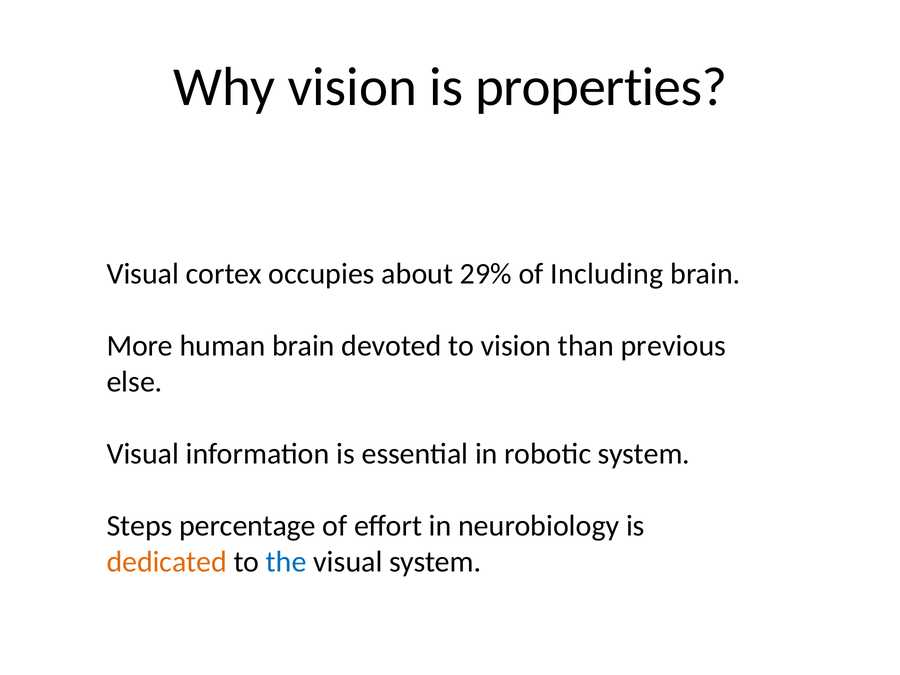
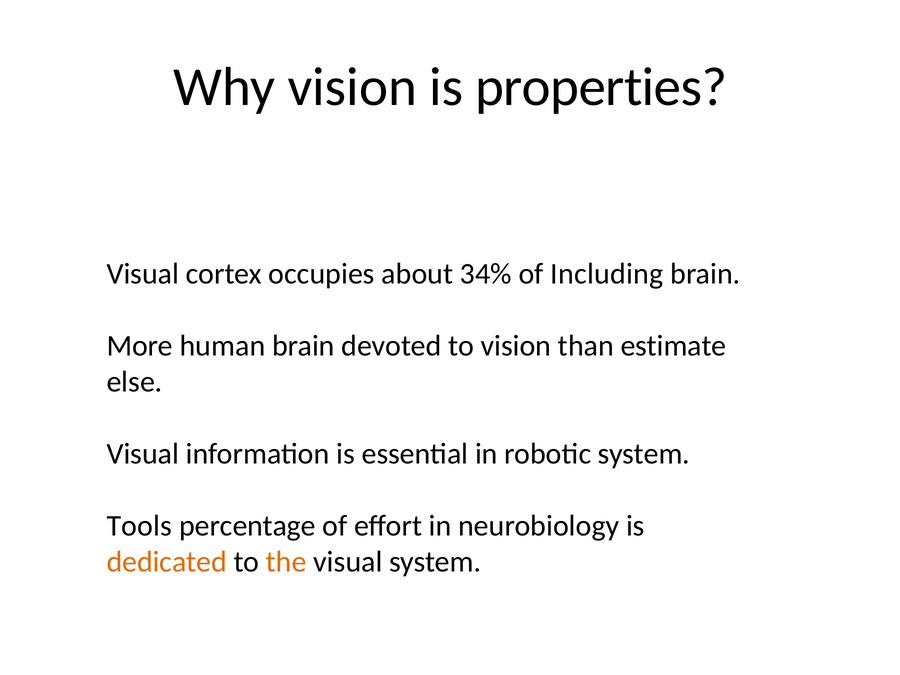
29%: 29% -> 34% (486, 274)
previous: previous -> estimate (674, 346)
Steps: Steps -> Tools (139, 526)
the colour: blue -> orange (286, 562)
